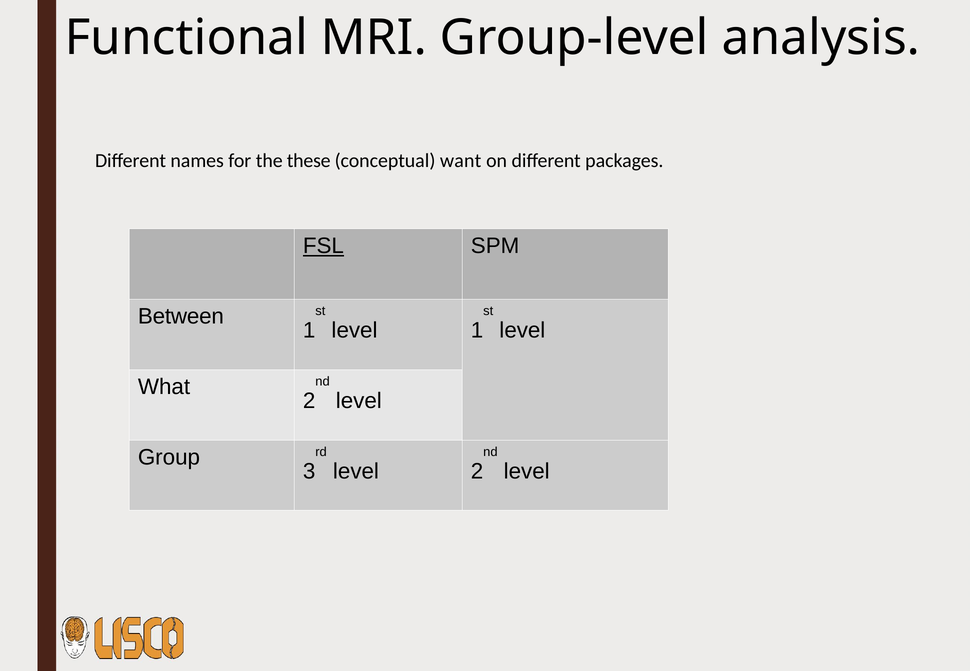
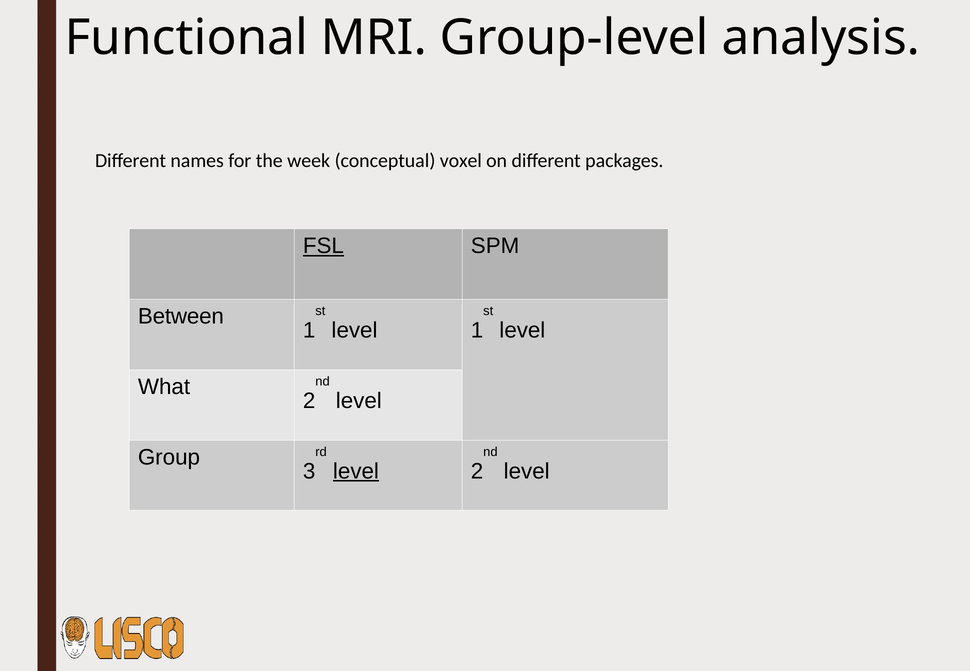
these: these -> week (309, 161)
want: want -> voxel (461, 161)
level underline: none -> present (356, 472)
